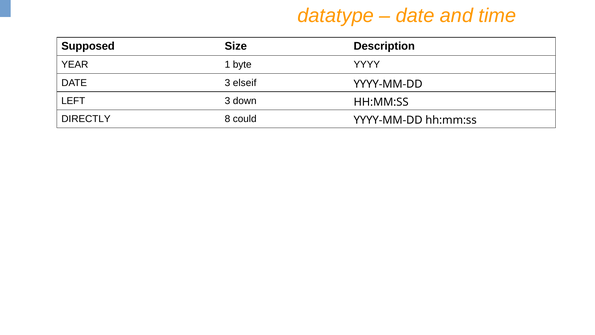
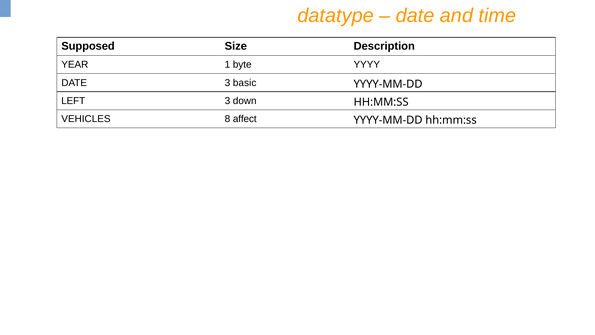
elseif: elseif -> basic (245, 83)
DIRECTLY: DIRECTLY -> VEHICLES (86, 119)
could: could -> affect (245, 119)
